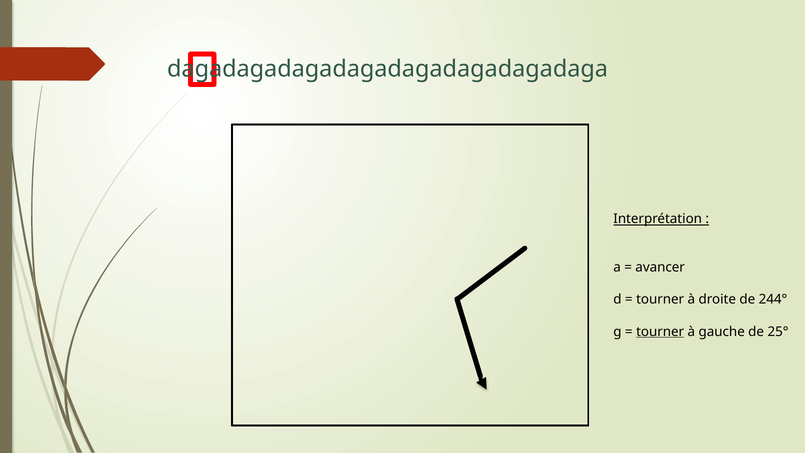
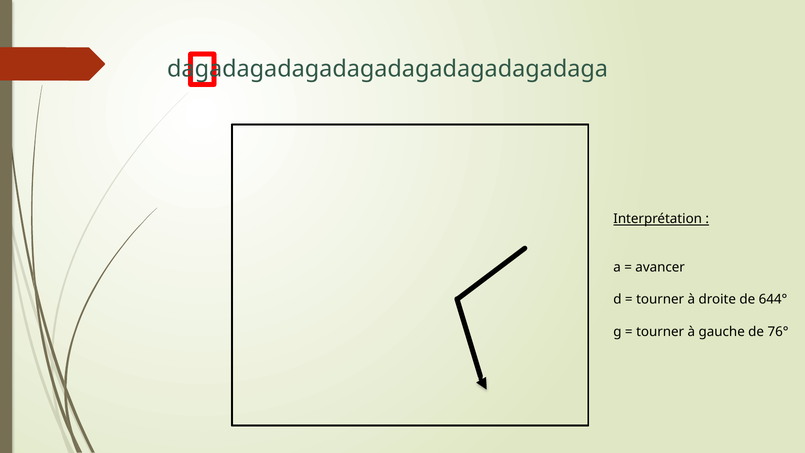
244°: 244° -> 644° (773, 299)
tourner underline: present -> none (660, 331)
25°: 25° -> 76° (778, 331)
